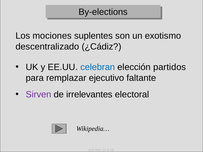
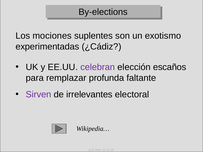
descentralizado: descentralizado -> experimentadas (47, 47)
celebran colour: blue -> purple (98, 67)
partidos: partidos -> escaños (170, 67)
ejecutivo: ejecutivo -> profunda (106, 78)
